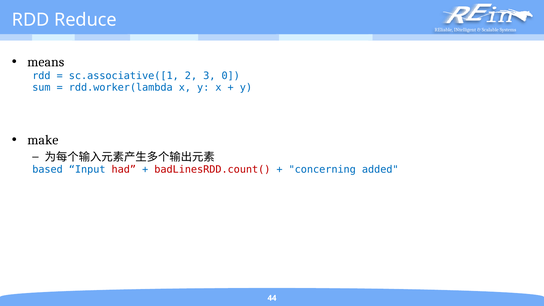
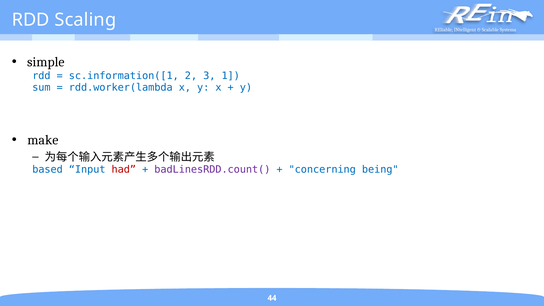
Reduce: Reduce -> Scaling (85, 20)
means: means -> simple (46, 62)
sc.associative([1: sc.associative([1 -> sc.information([1 (124, 76)
0: 0 -> 1 (231, 76)
badLinesRDD.count( colour: red -> purple (212, 170)
added: added -> being (380, 170)
